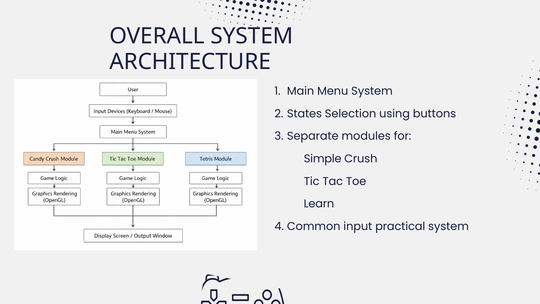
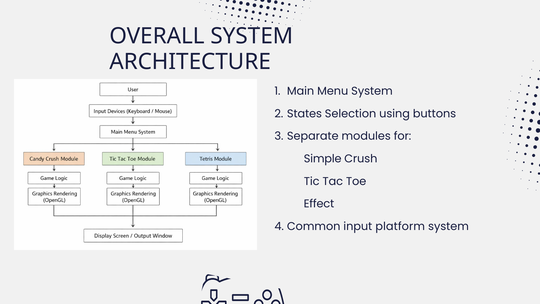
Learn: Learn -> Effect (319, 204)
practical: practical -> platform (400, 226)
